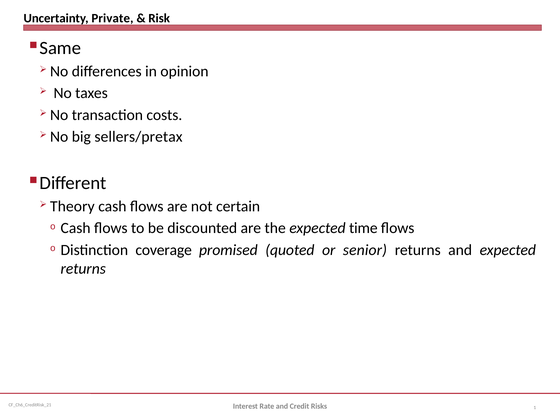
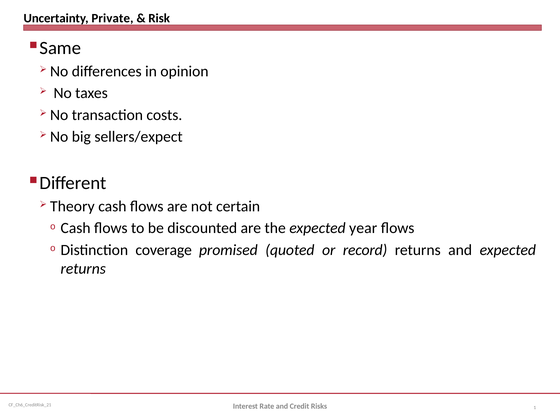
sellers/pretax: sellers/pretax -> sellers/expect (139, 137)
time: time -> year (363, 228)
senior: senior -> record (365, 250)
